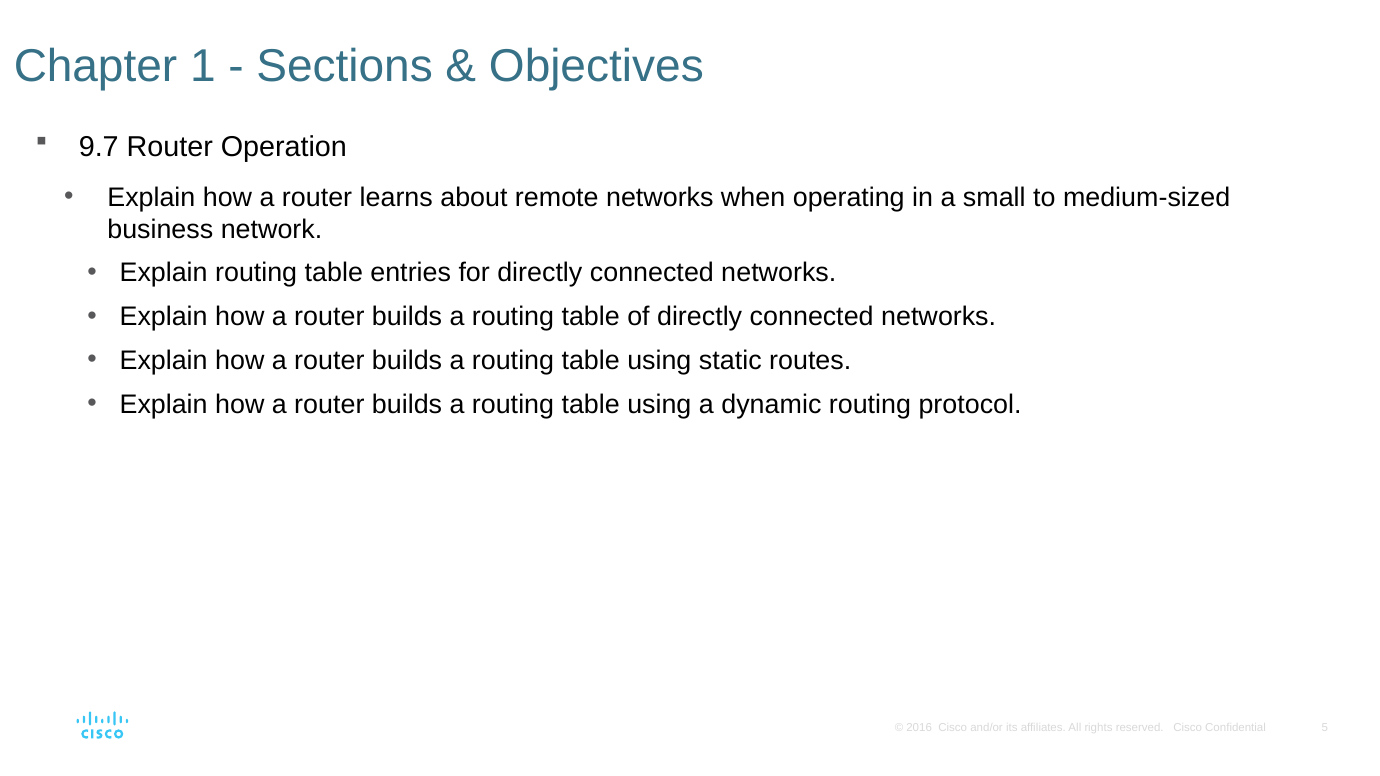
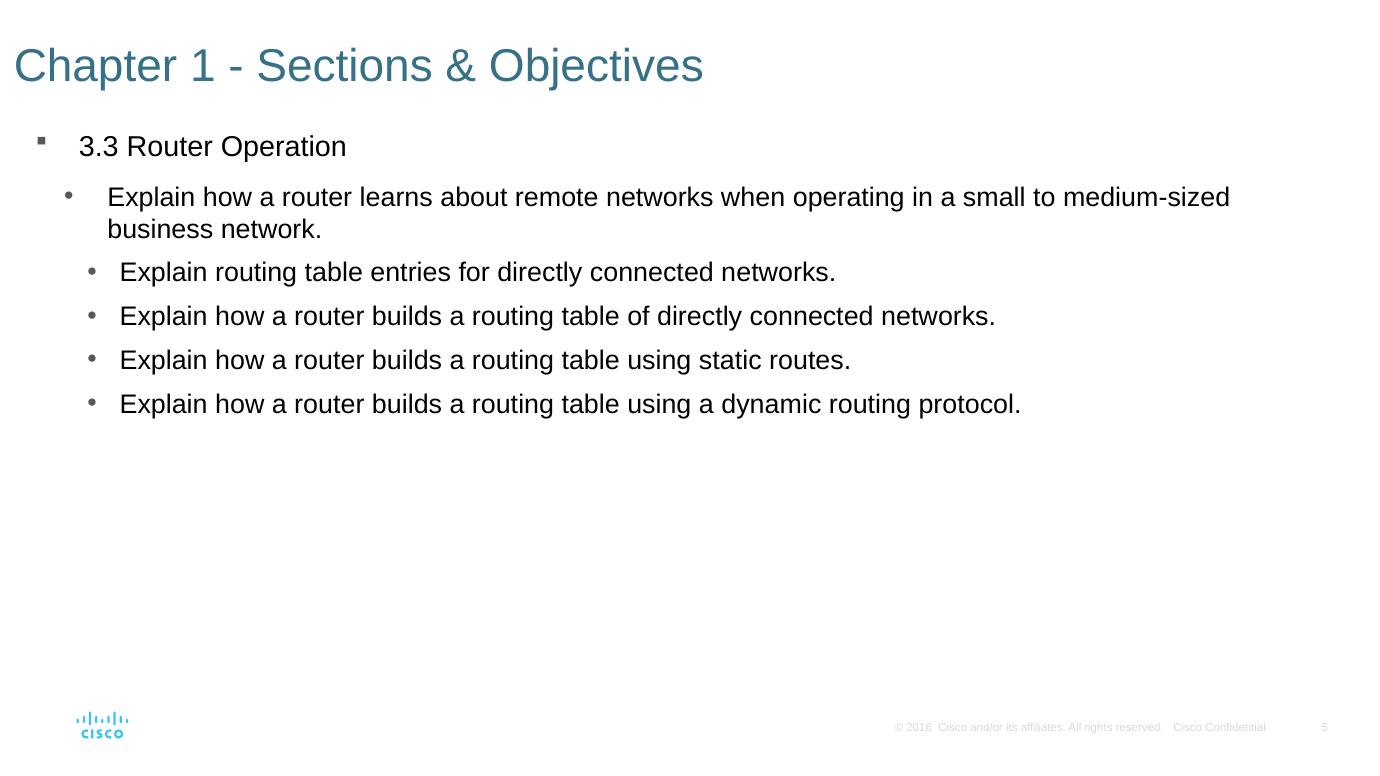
9.7: 9.7 -> 3.3 (99, 147)
